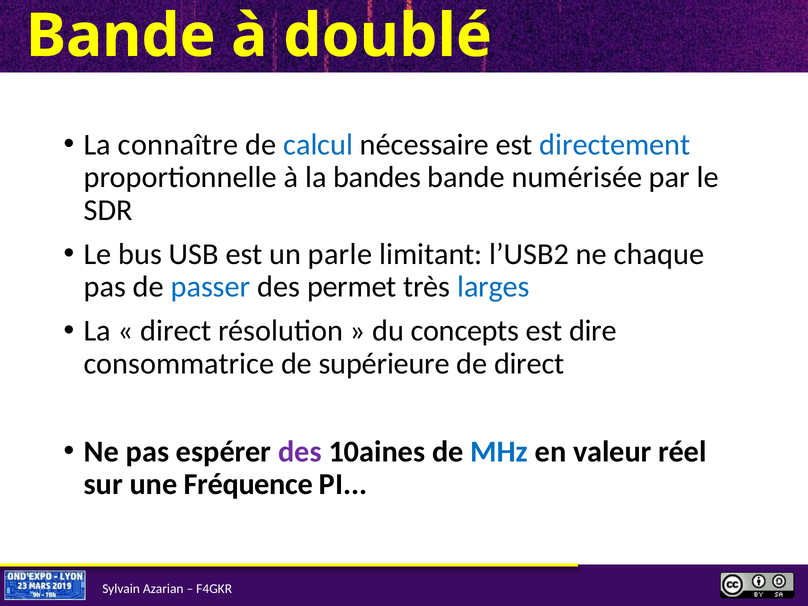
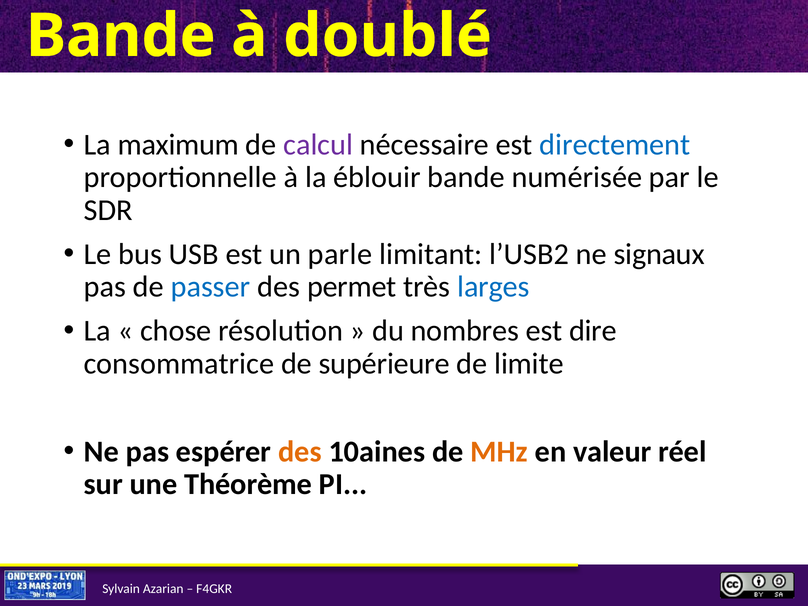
connaître: connaître -> maximum (178, 145)
calcul colour: blue -> purple (318, 145)
bandes: bandes -> éblouir (377, 177)
chaque: chaque -> signaux (659, 254)
direct: direct -> chose (176, 331)
concepts: concepts -> nombres (465, 331)
de direct: direct -> limite (529, 364)
des colour: purple -> orange (300, 452)
MHz colour: blue -> orange (499, 452)
Fréquence: Fréquence -> Théorème (248, 484)
